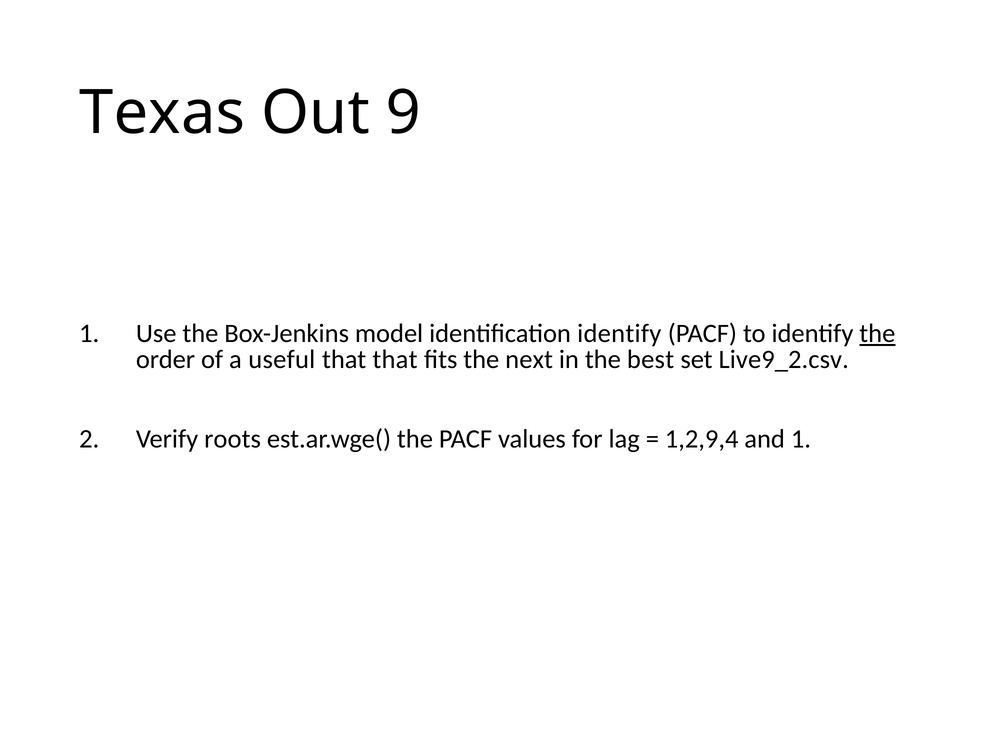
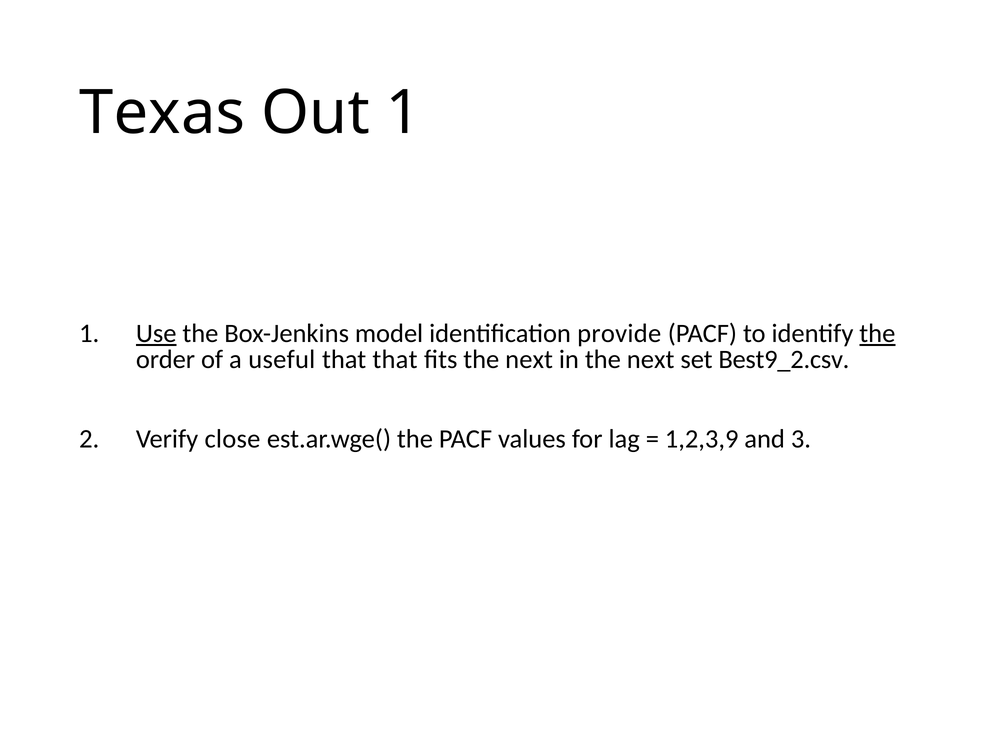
Out 9: 9 -> 1 (403, 113)
Use underline: none -> present (156, 334)
identification identify: identify -> provide (619, 334)
in the best: best -> next (651, 360)
Live9_2.csv: Live9_2.csv -> Best9_2.csv (784, 360)
roots: roots -> close (232, 439)
1,2,9,4: 1,2,9,4 -> 1,2,3,9 (702, 439)
and 1: 1 -> 3 (801, 439)
